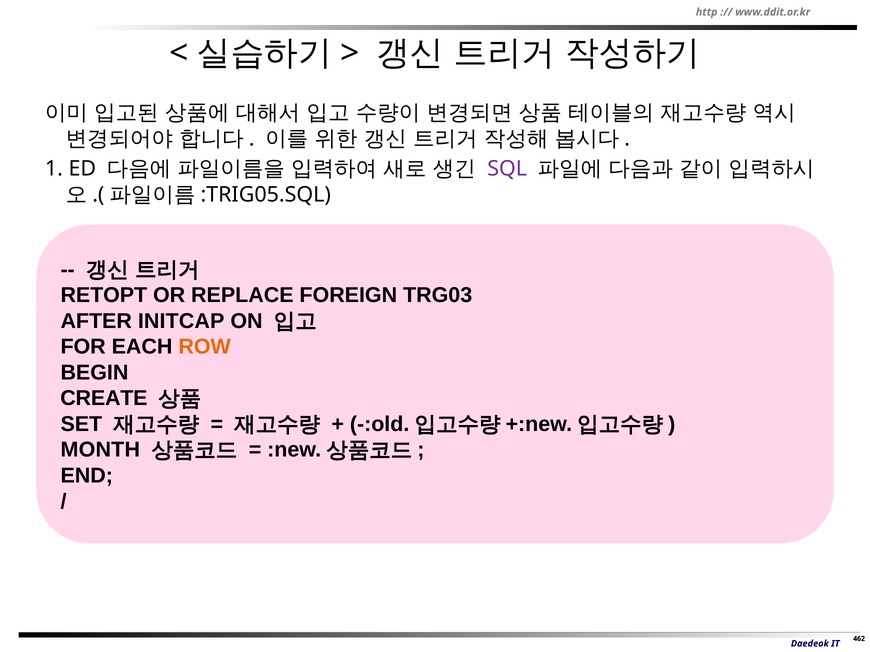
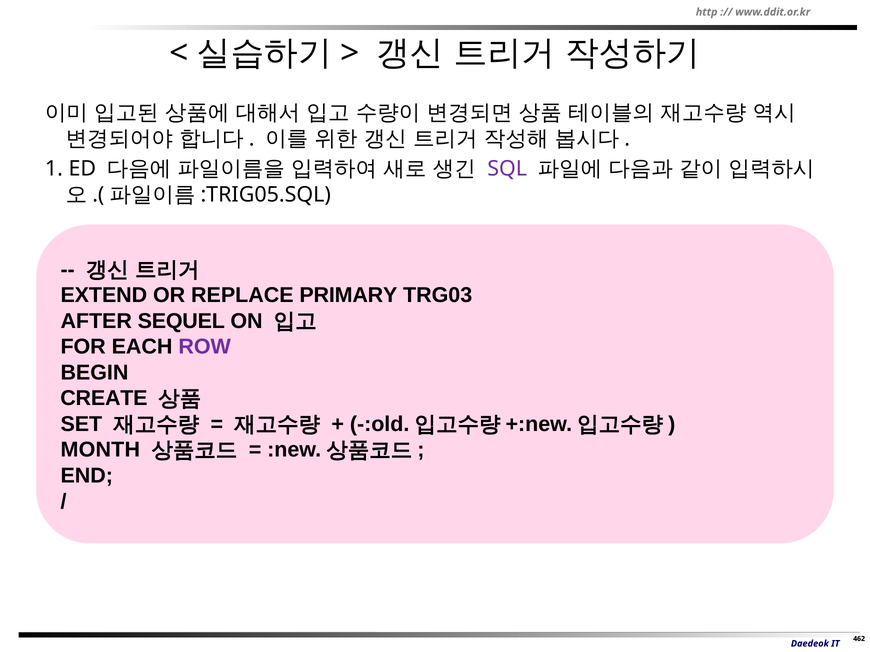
RETOPT: RETOPT -> EXTEND (104, 295)
FOREIGN: FOREIGN -> PRIMARY (348, 295)
INITCAP: INITCAP -> SEQUEL (181, 321)
ROW colour: orange -> purple (205, 347)
